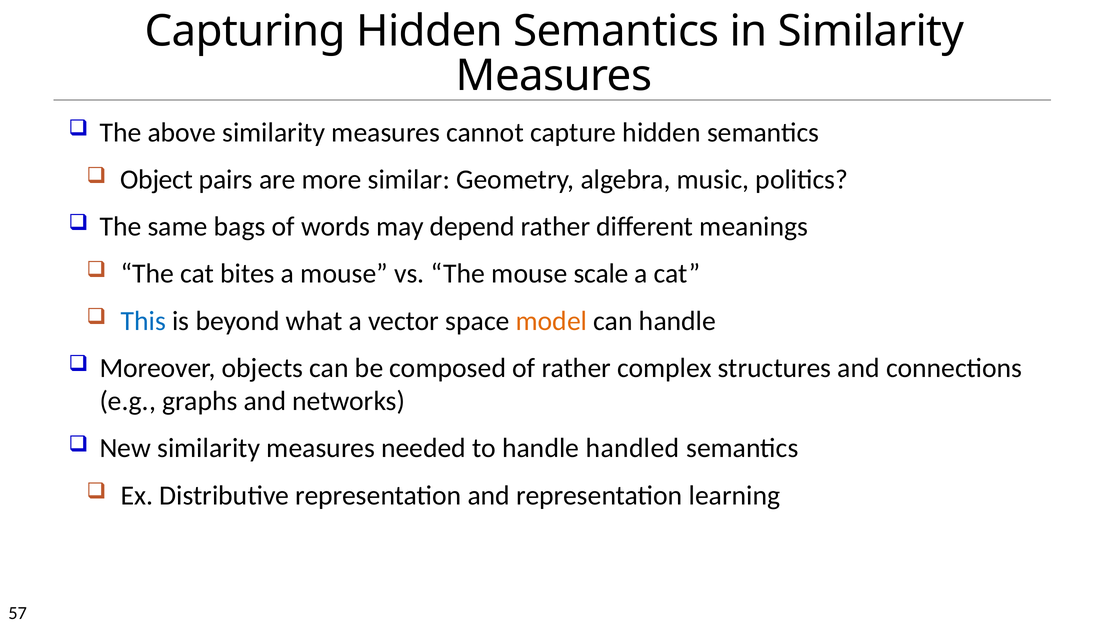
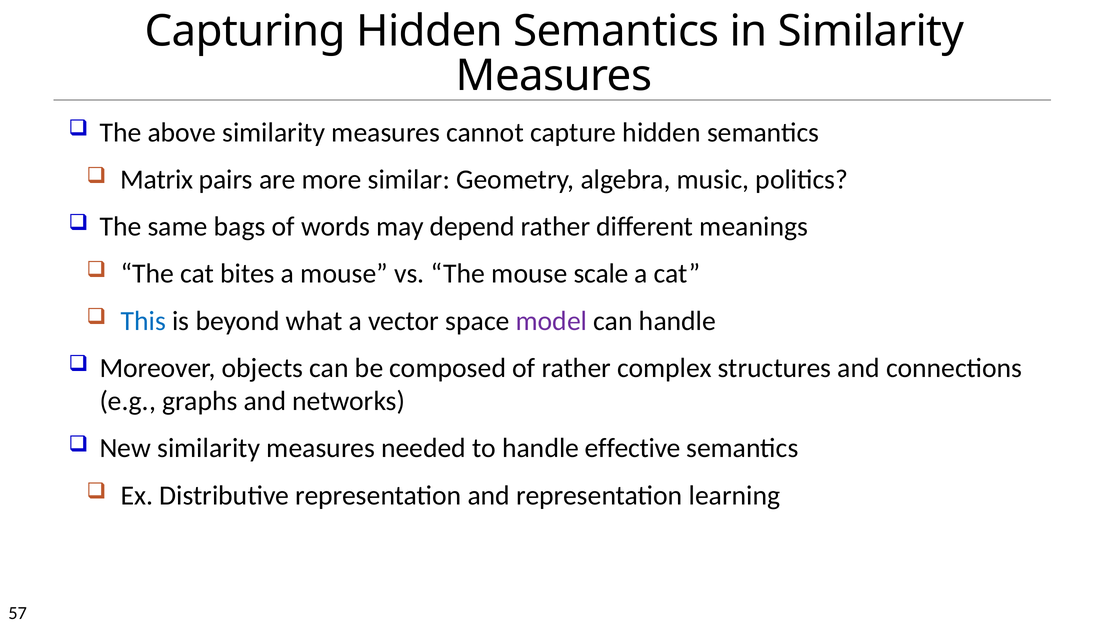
Object: Object -> Matrix (157, 180)
model colour: orange -> purple (551, 321)
handled: handled -> effective (633, 449)
